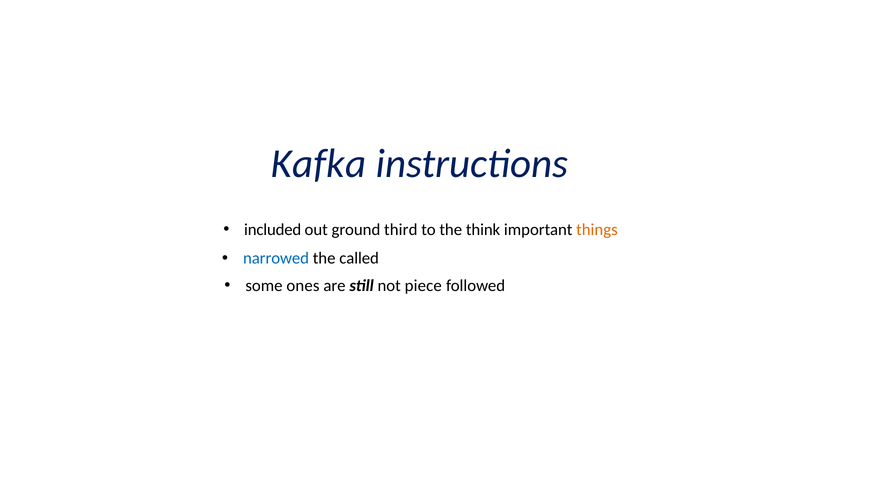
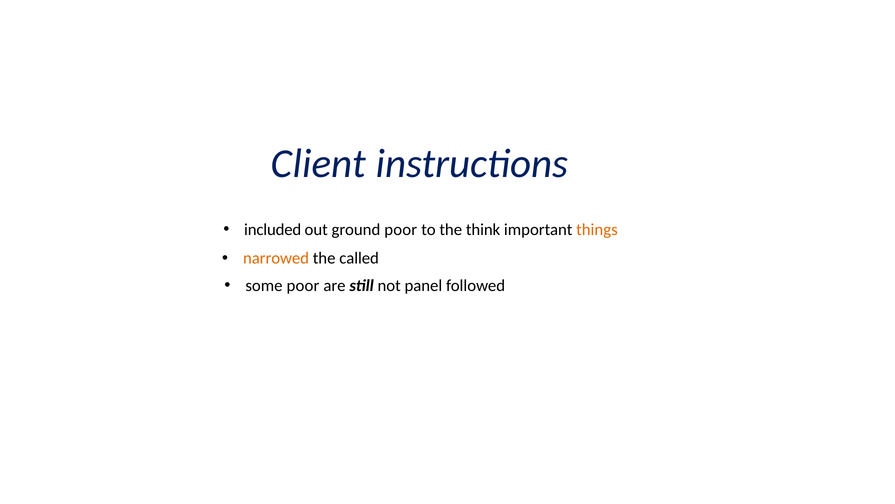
Kafka: Kafka -> Client (319, 163)
ground third: third -> poor (401, 229)
narrowed colour: blue -> orange (276, 258)
some ones: ones -> poor (303, 285)
piece: piece -> panel (423, 285)
